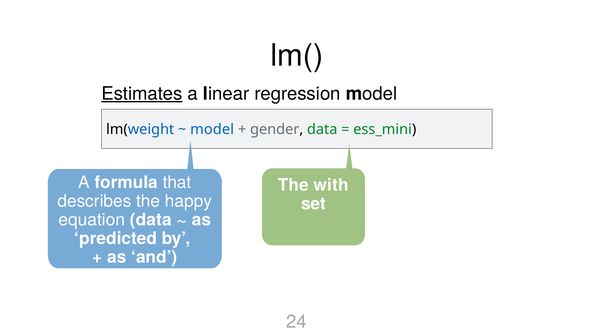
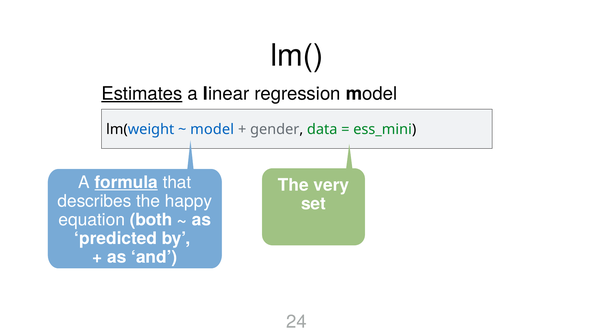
formula underline: none -> present (126, 183)
with: with -> very (331, 185)
equation data: data -> both (151, 220)
